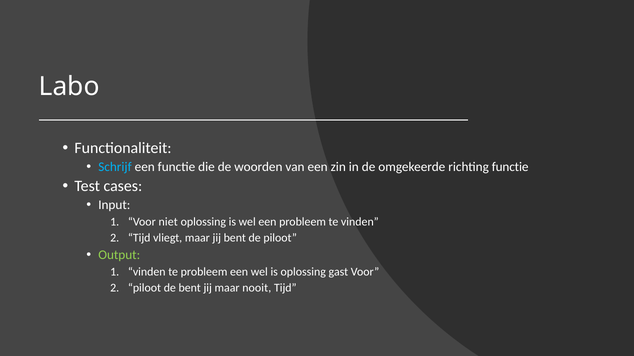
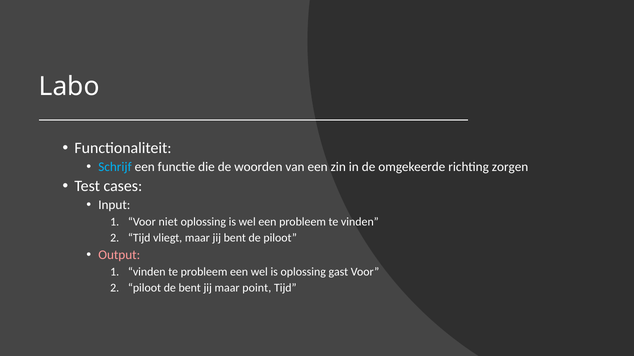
richting functie: functie -> zorgen (510, 167)
Output colour: light green -> pink (119, 255)
nooit: nooit -> point (257, 288)
